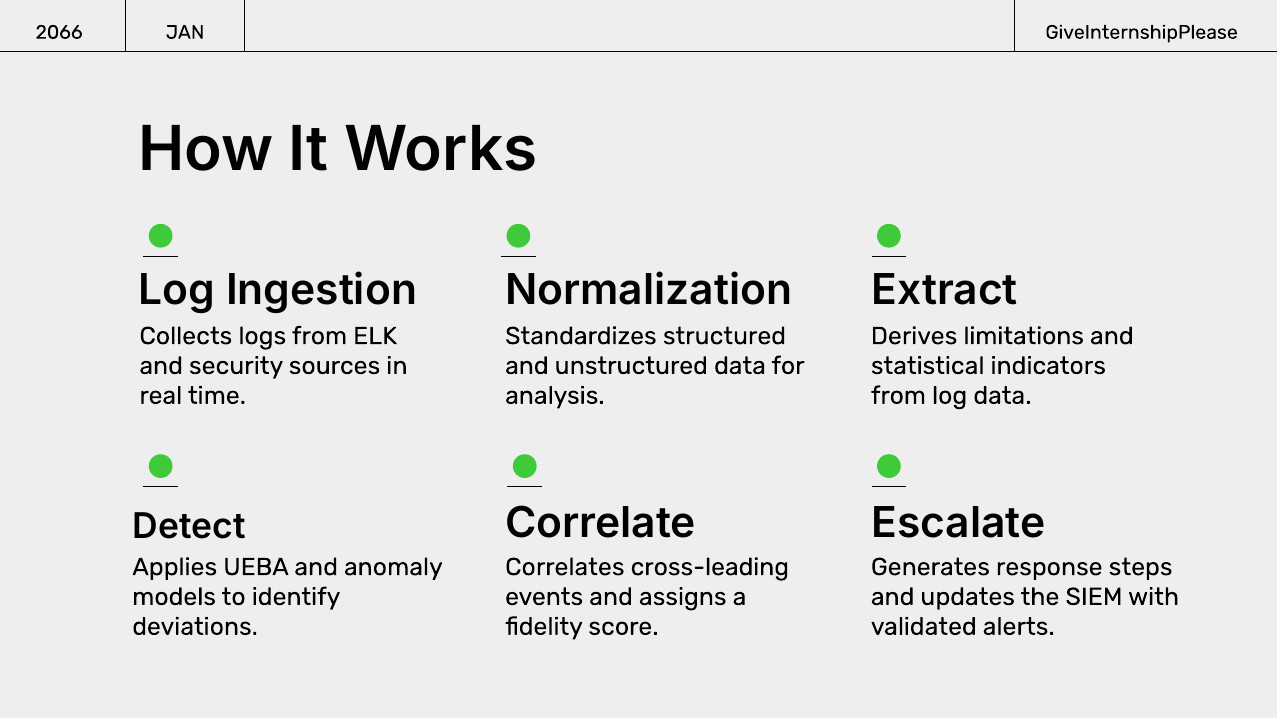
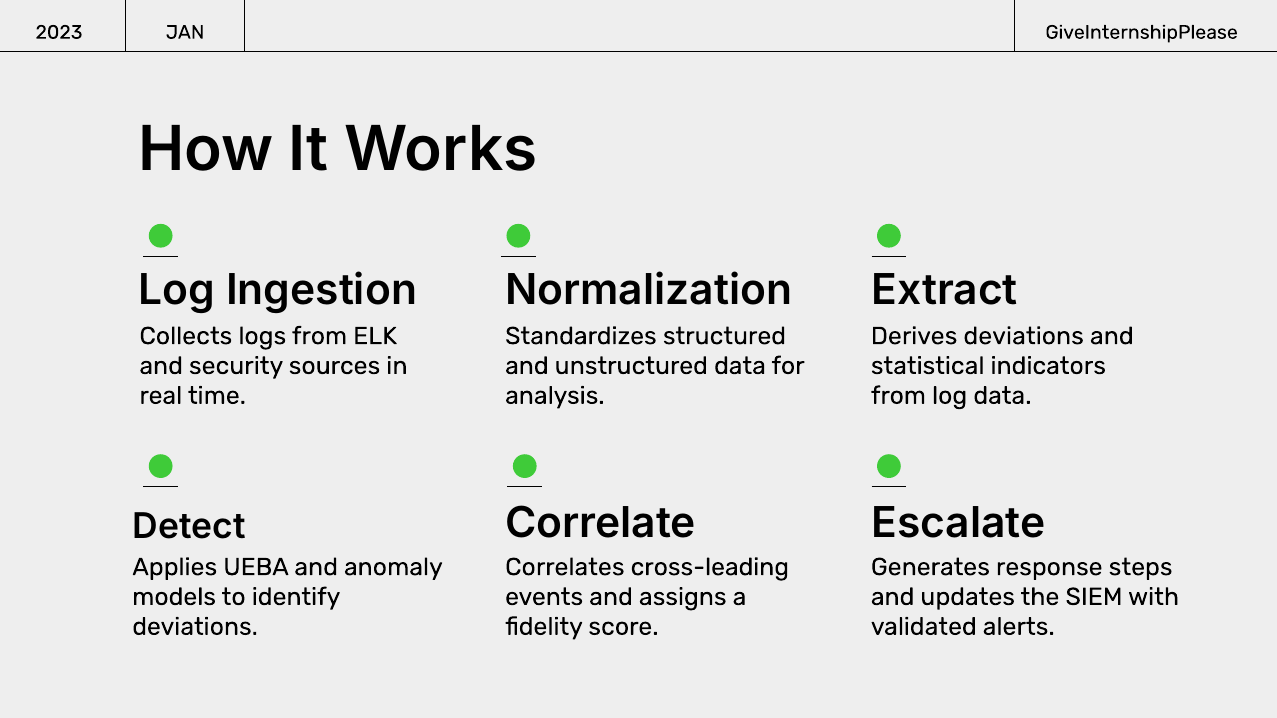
2066: 2066 -> 2023 (59, 32)
Derives limitations: limitations -> deviations (1024, 336)
